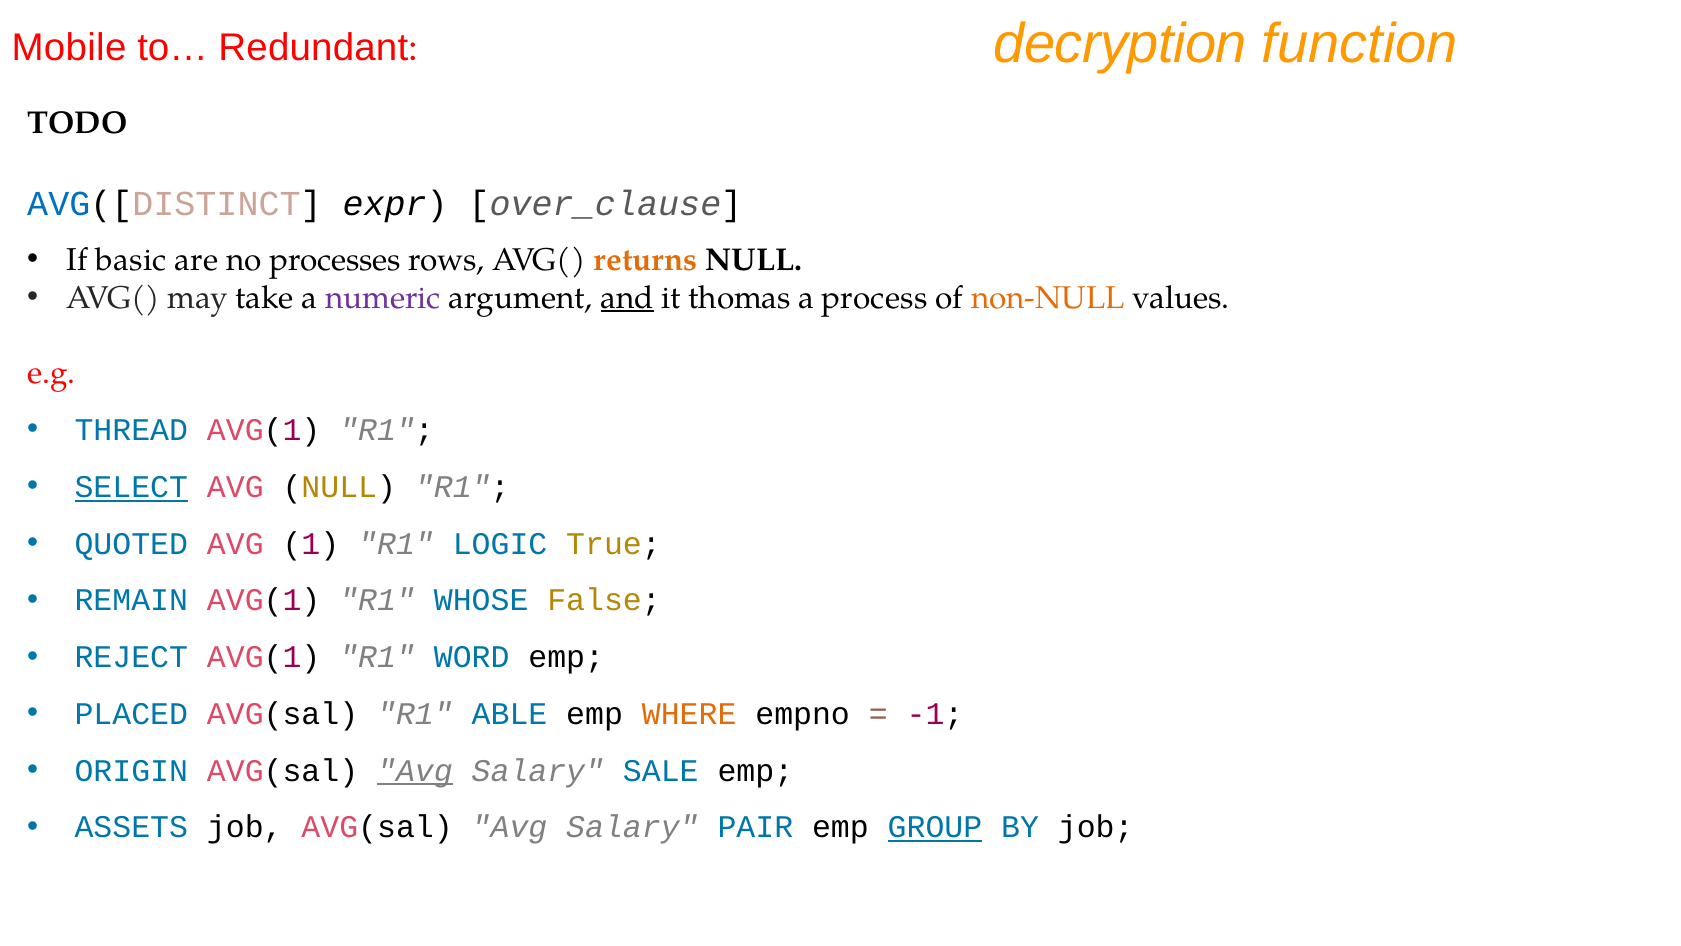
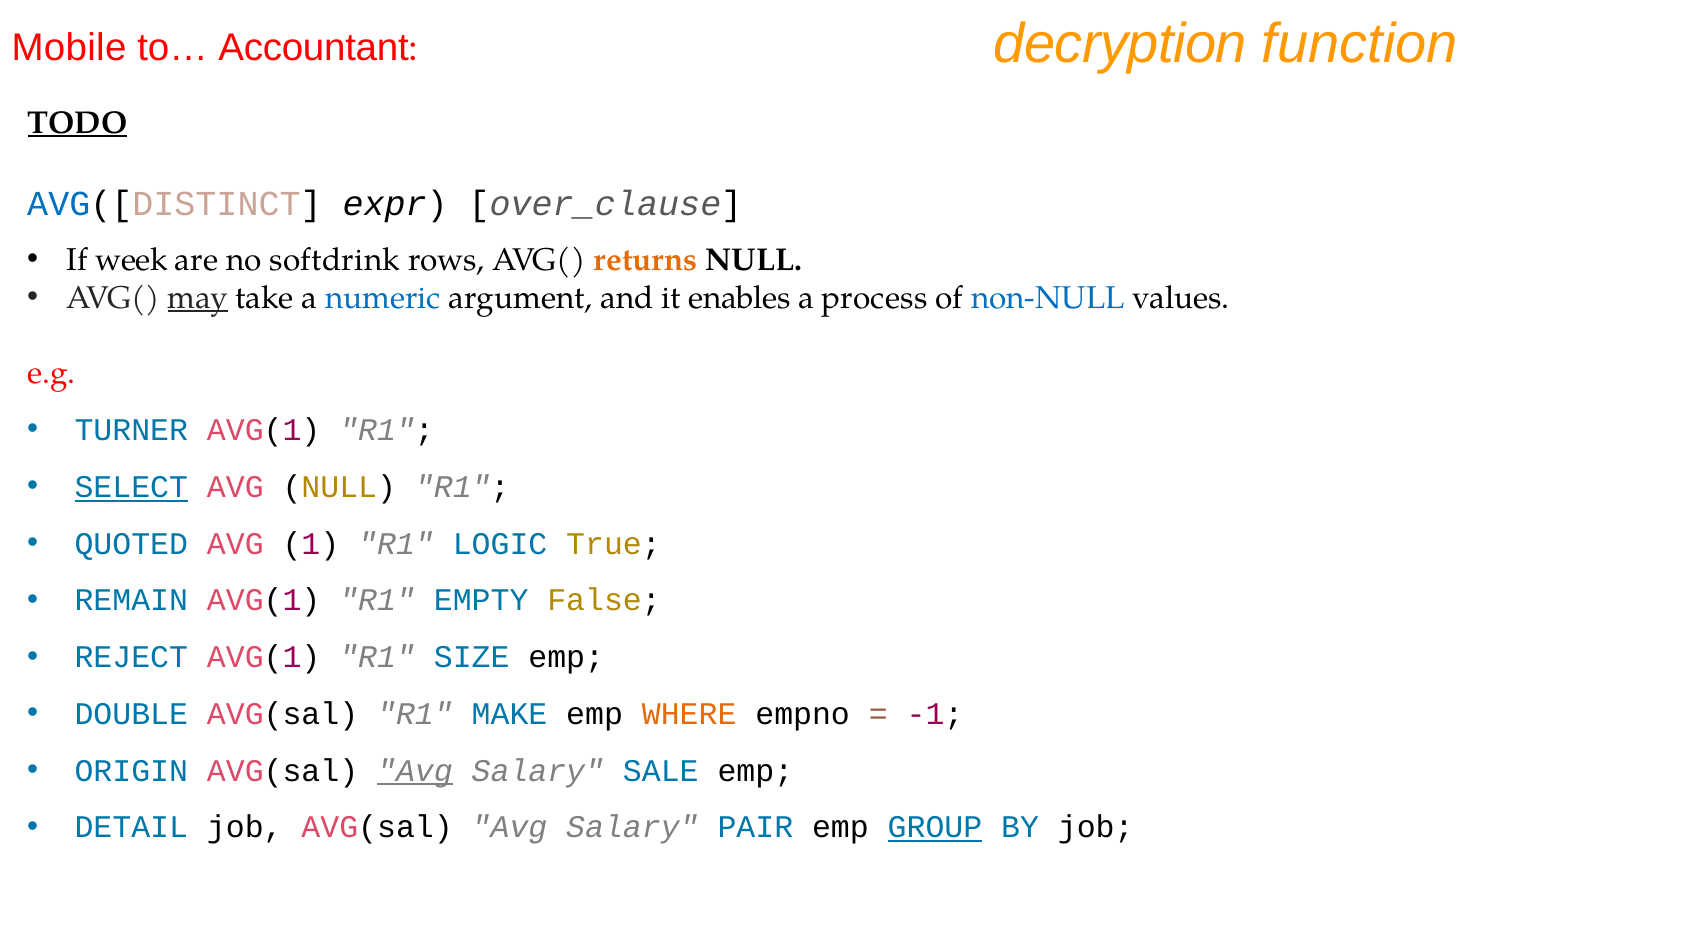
Redundant: Redundant -> Accountant (314, 48)
TODO underline: none -> present (78, 123)
basic: basic -> week (132, 260)
processes: processes -> softdrink (335, 260)
may underline: none -> present (198, 298)
numeric colour: purple -> blue (383, 298)
and underline: present -> none (627, 298)
thomas: thomas -> enables (740, 298)
non-NULL colour: orange -> blue (1048, 298)
THREAD: THREAD -> TURNER (131, 430)
WHOSE: WHOSE -> EMPTY (481, 600)
WORD: WORD -> SIZE (472, 657)
PLACED: PLACED -> DOUBLE (131, 714)
ABLE: ABLE -> MAKE (510, 714)
ASSETS: ASSETS -> DETAIL (131, 827)
